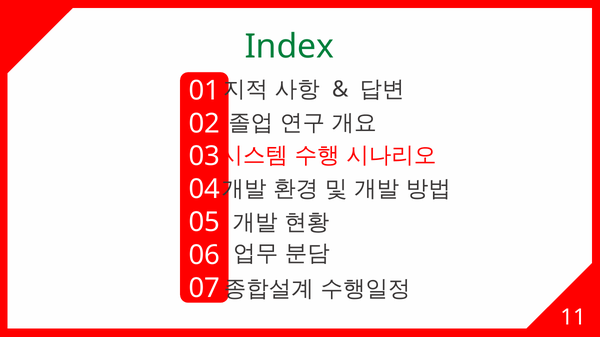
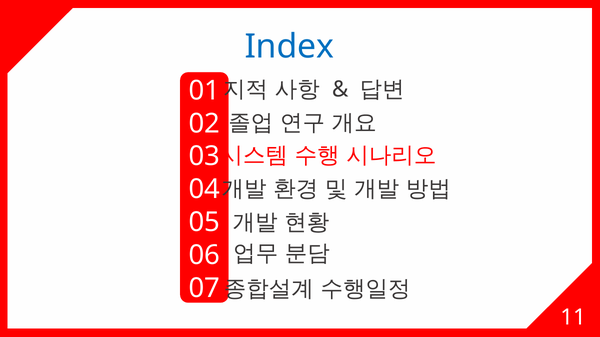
Index colour: green -> blue (289, 47)
